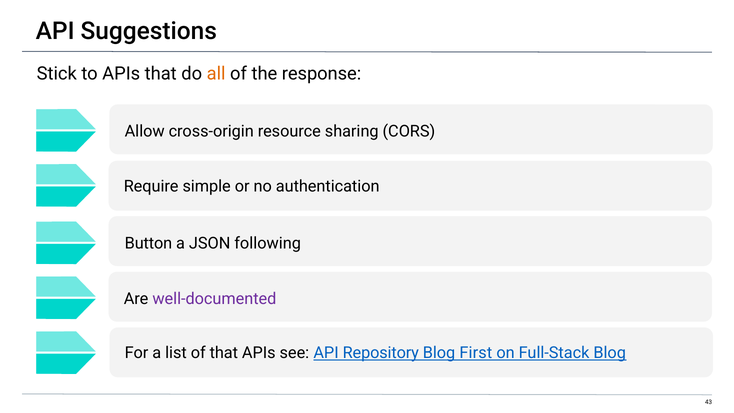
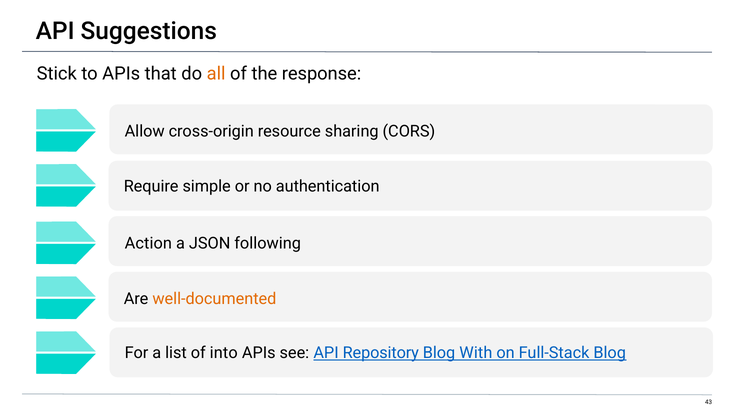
Button: Button -> Action (148, 243)
well-documented colour: purple -> orange (214, 299)
of that: that -> into (224, 353)
First: First -> With (476, 353)
